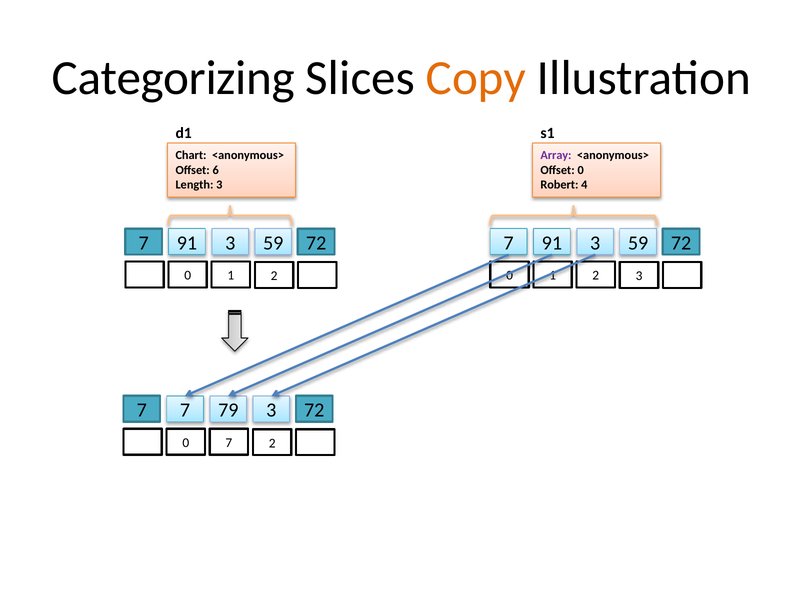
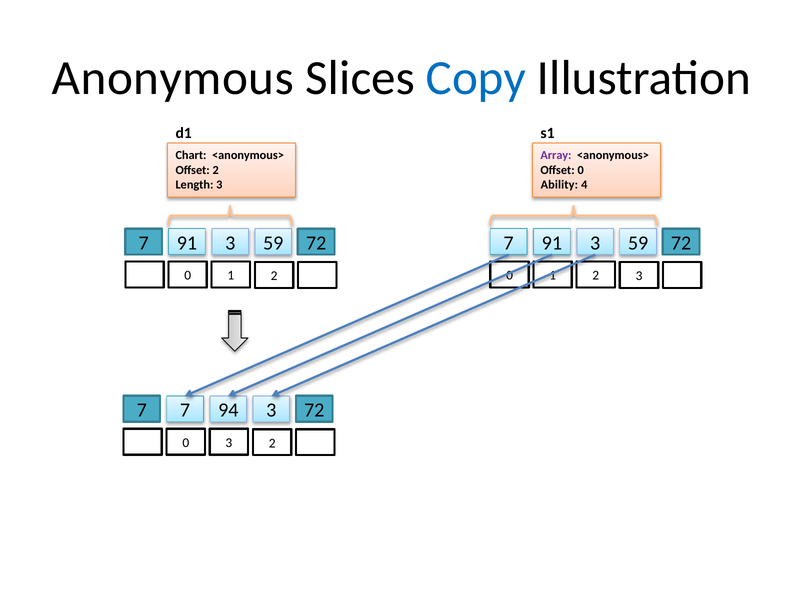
Categorizing: Categorizing -> Anonymous (173, 78)
Copy colour: orange -> blue (476, 78)
Offset 6: 6 -> 2 (216, 170)
Robert: Robert -> Ability (559, 185)
79: 79 -> 94 (228, 410)
0 7: 7 -> 3 (229, 443)
